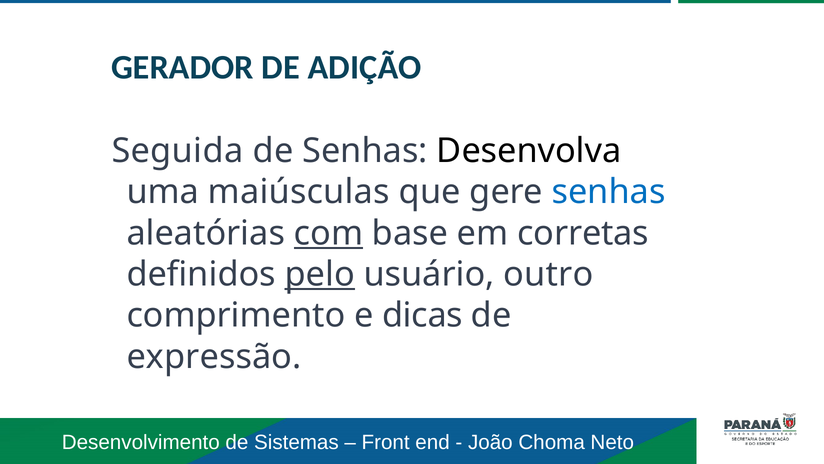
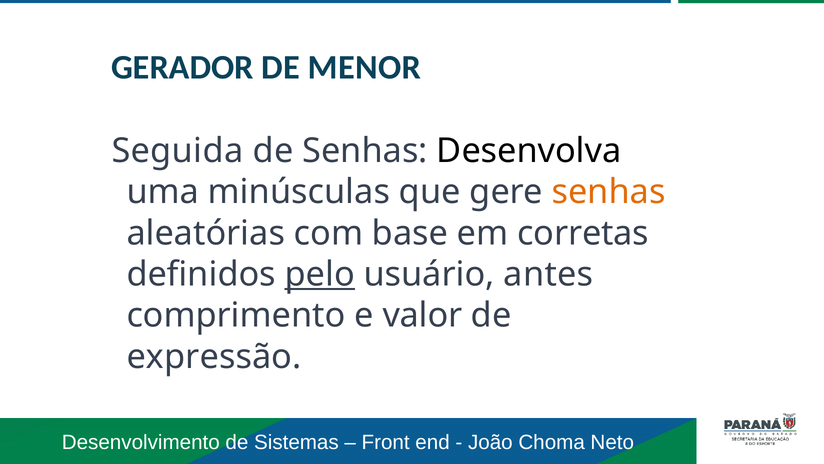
ADIÇÃO: ADIÇÃO -> MENOR (364, 67)
maiúsculas: maiúsculas -> minúsculas (299, 192)
senhas colour: blue -> orange (609, 192)
com underline: present -> none (328, 233)
outro: outro -> antes (548, 274)
dicas: dicas -> valor (422, 315)
